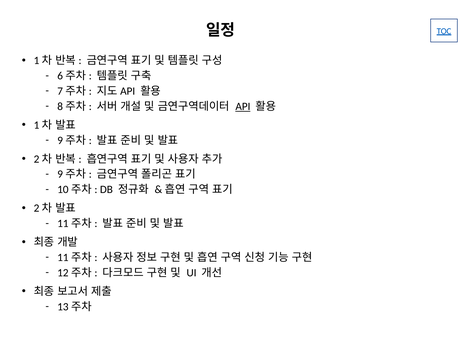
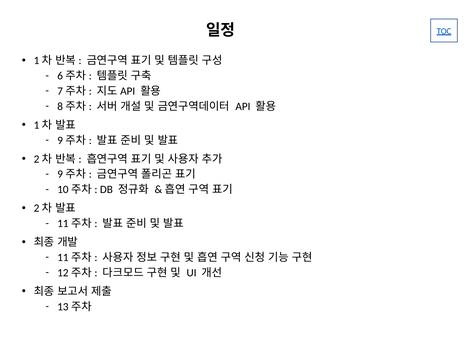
API underline: present -> none (243, 106)
